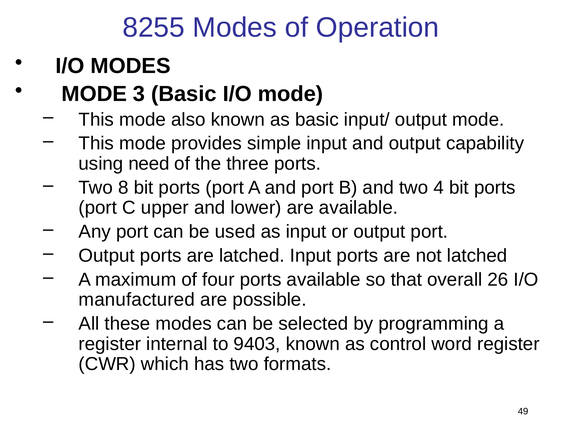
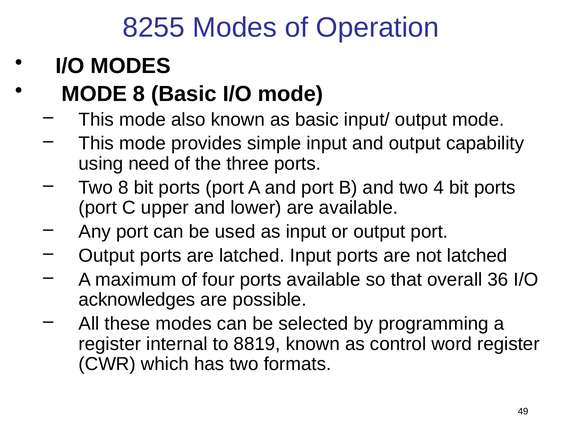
MODE 3: 3 -> 8 (139, 94)
26: 26 -> 36 (498, 280)
manufactured: manufactured -> acknowledges (137, 300)
9403: 9403 -> 8819 (257, 344)
